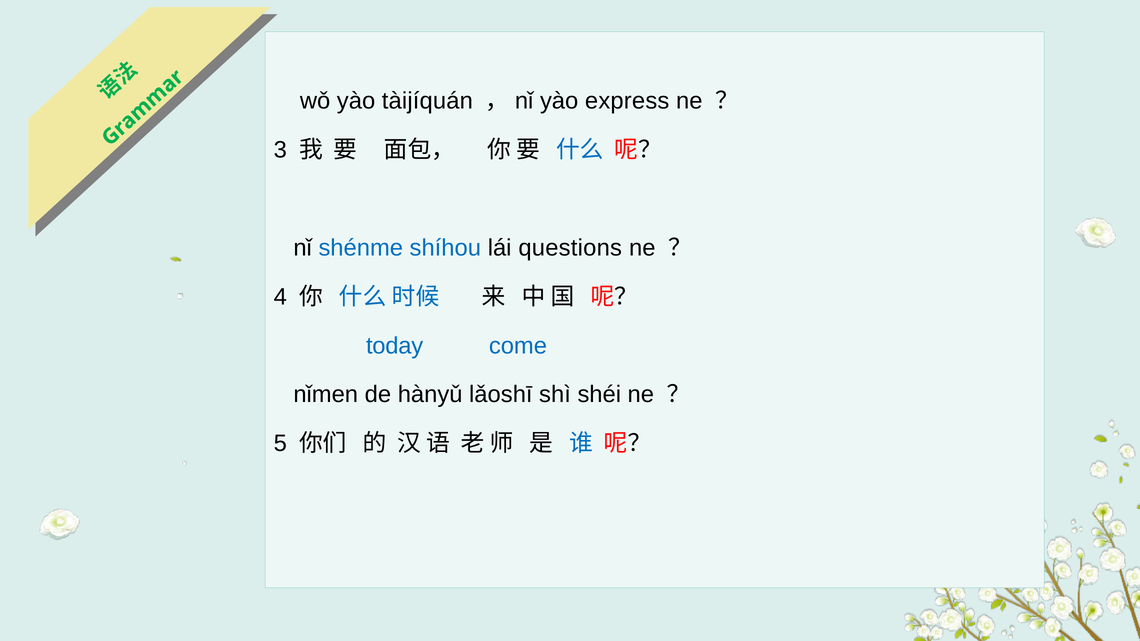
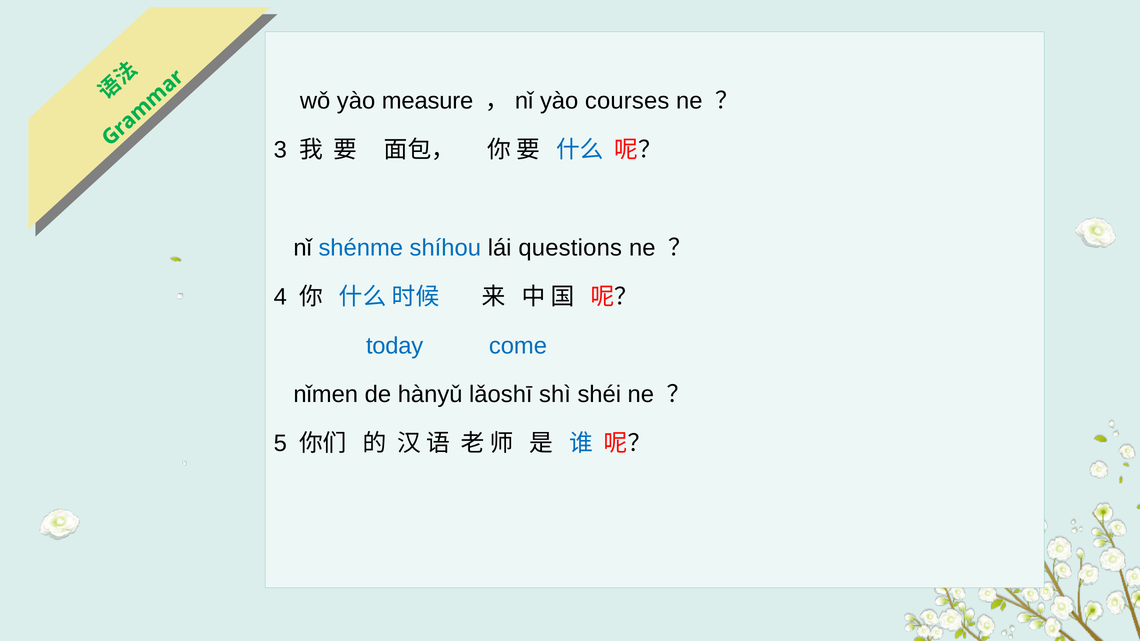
tàijíquán: tàijíquán -> measure (428, 101)
express: express -> courses (627, 101)
